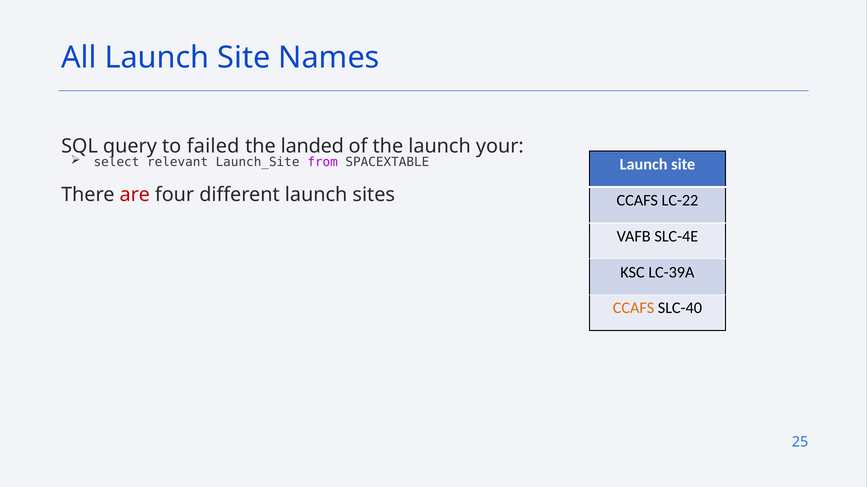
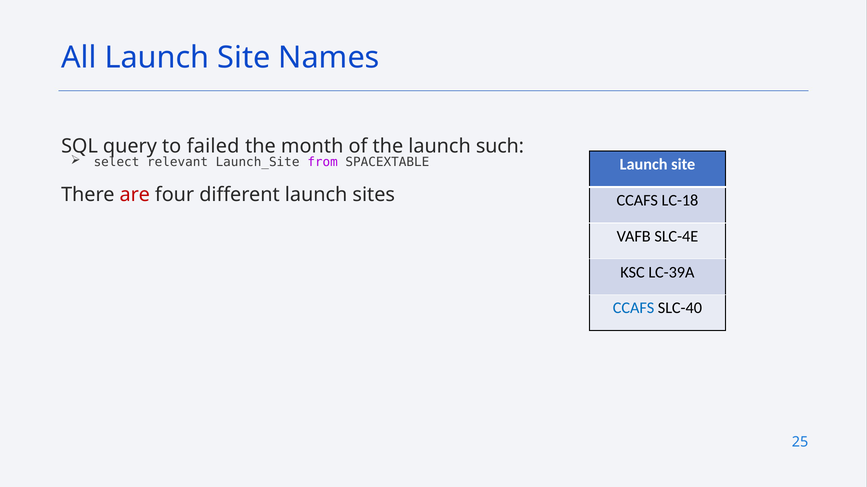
landed: landed -> month (312, 146)
your: your -> such (500, 146)
LC-22: LC-22 -> LC-18 (680, 201)
CCAFS colour: orange -> blue (634, 308)
